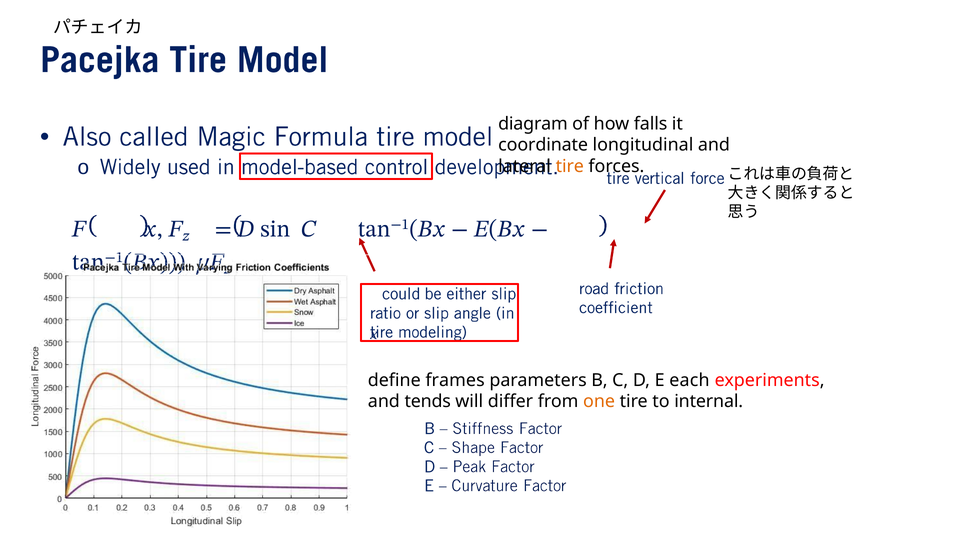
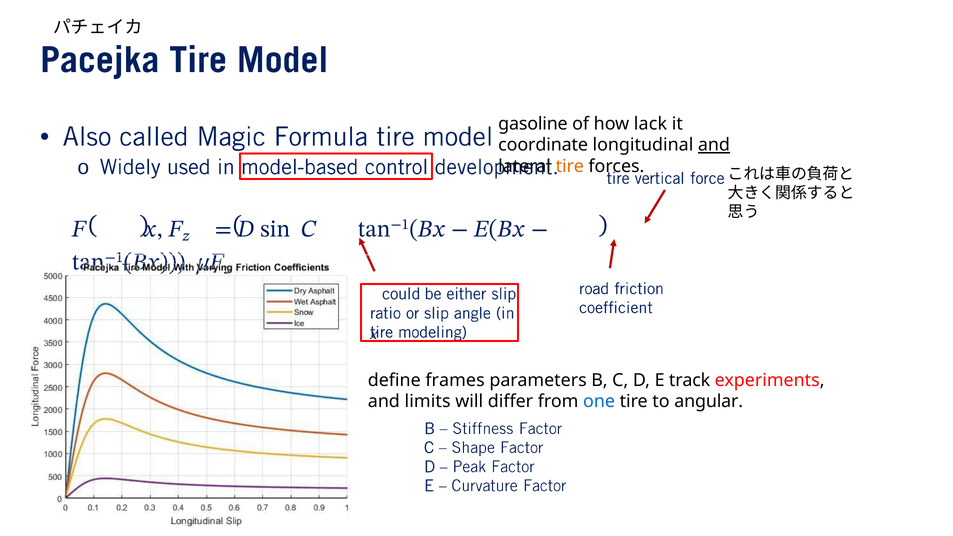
diagram: diagram -> gasoline (533, 124)
falls: falls -> lack (650, 124)
and underline: none -> present (714, 145)
each: each -> track (690, 380)
tends: tends -> limits (428, 402)
one colour: orange -> blue (599, 402)
internal: internal -> angular (709, 402)
